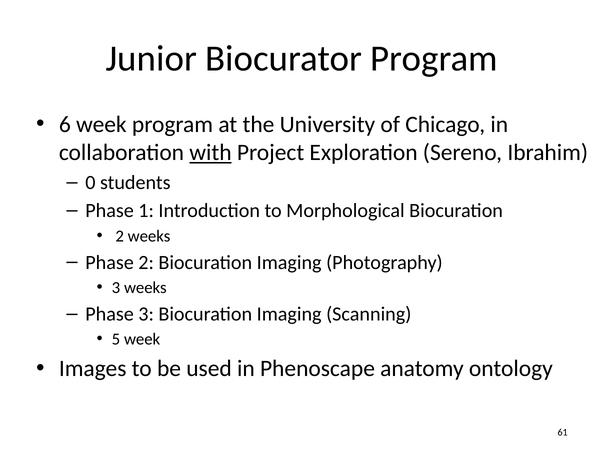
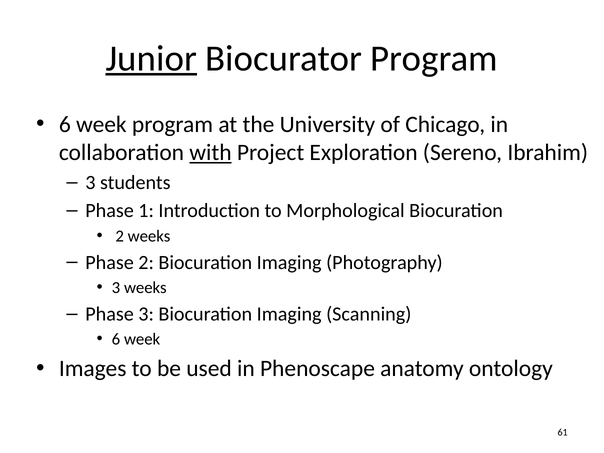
Junior underline: none -> present (151, 58)
0: 0 -> 3 (90, 182)
5: 5 -> 6 (116, 339)
